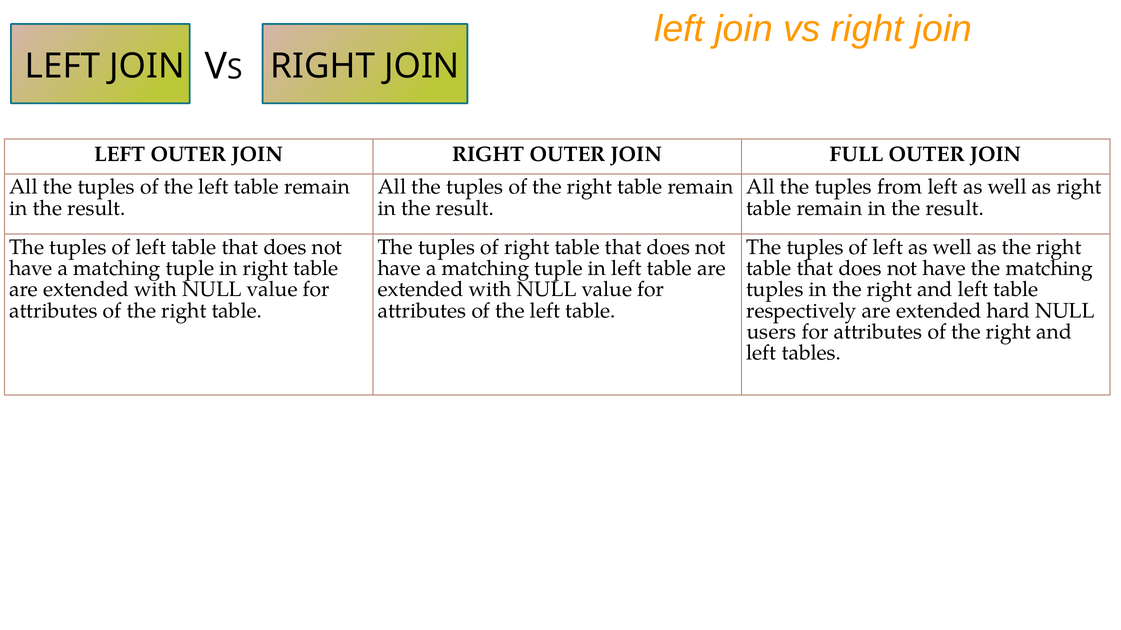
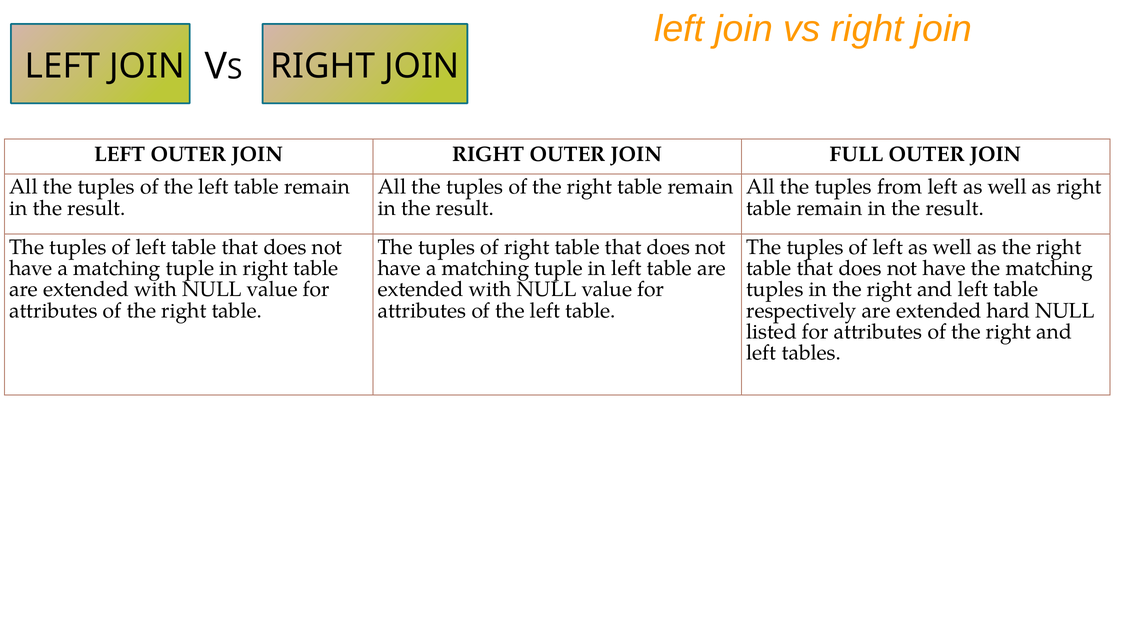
users: users -> listed (772, 332)
